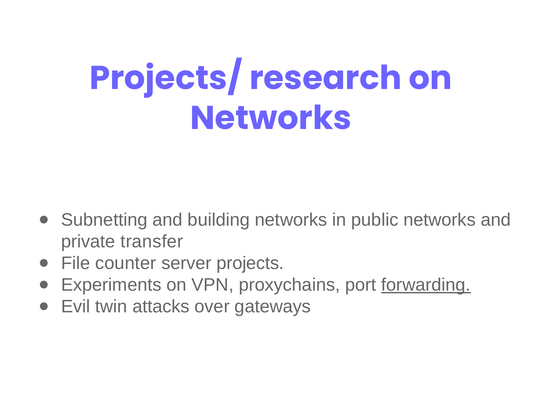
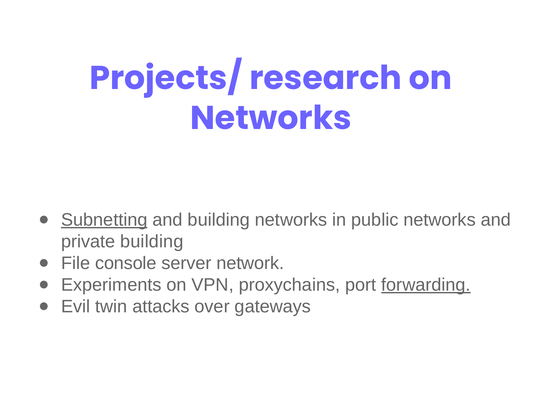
Subnetting underline: none -> present (104, 220)
private transfer: transfer -> building (152, 242)
counter: counter -> console (126, 264)
projects: projects -> network (250, 264)
